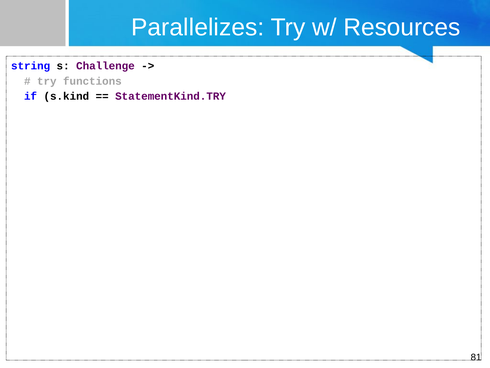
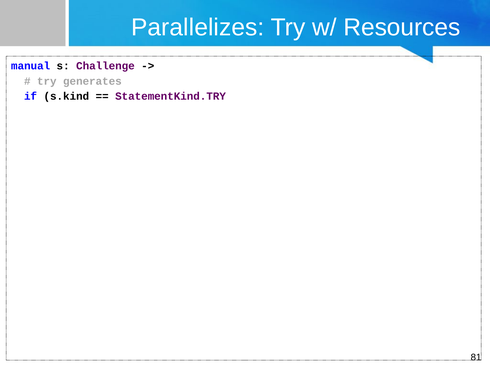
string: string -> manual (31, 66)
functions: functions -> generates (92, 81)
